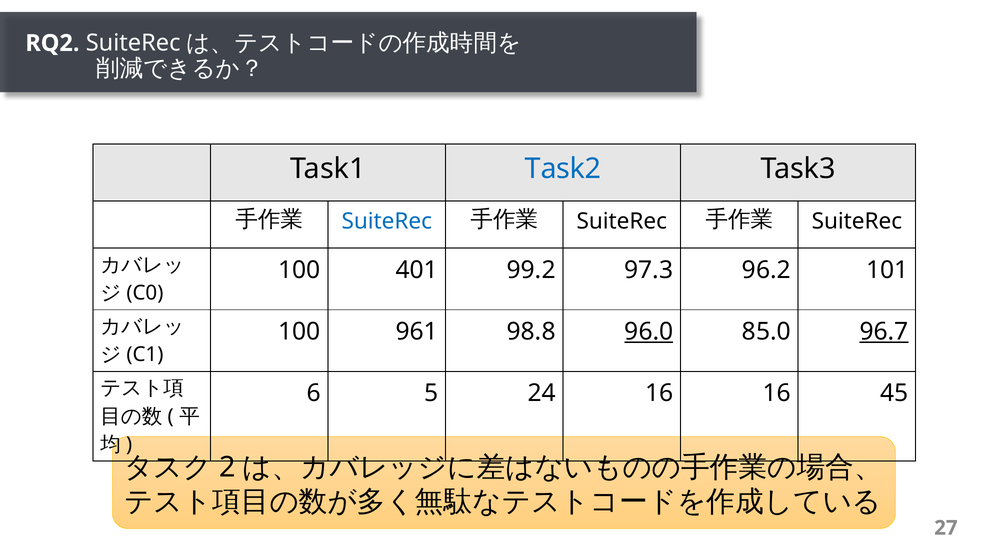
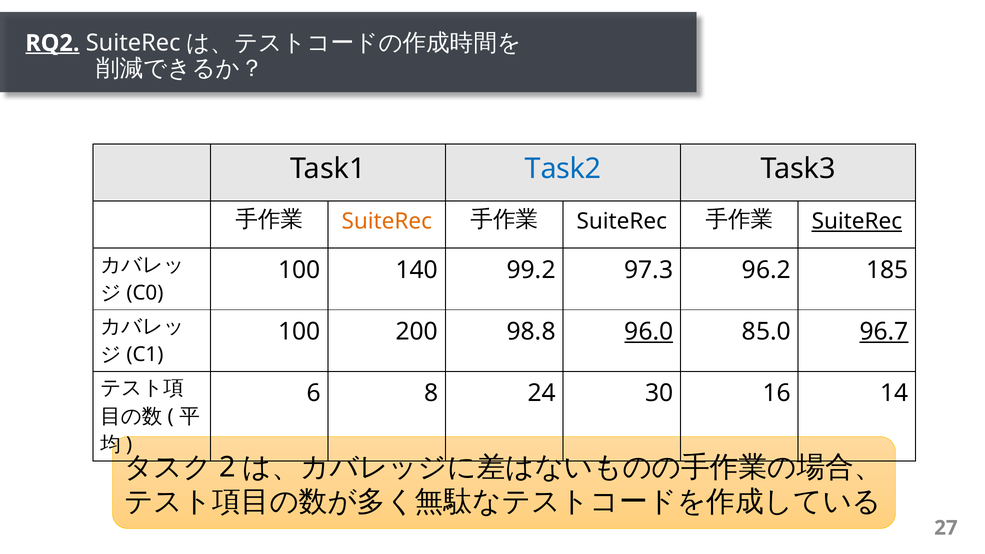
RQ2 underline: none -> present (52, 43)
SuiteRec colour: blue -> orange (387, 222)
SuiteRec underline: none -> present (857, 222)
401: 401 -> 140 (417, 270)
101: 101 -> 185 (887, 270)
961: 961 -> 200 (417, 332)
5: 5 -> 8 (431, 393)
24 16: 16 -> 30 (659, 393)
45: 45 -> 14 (894, 393)
